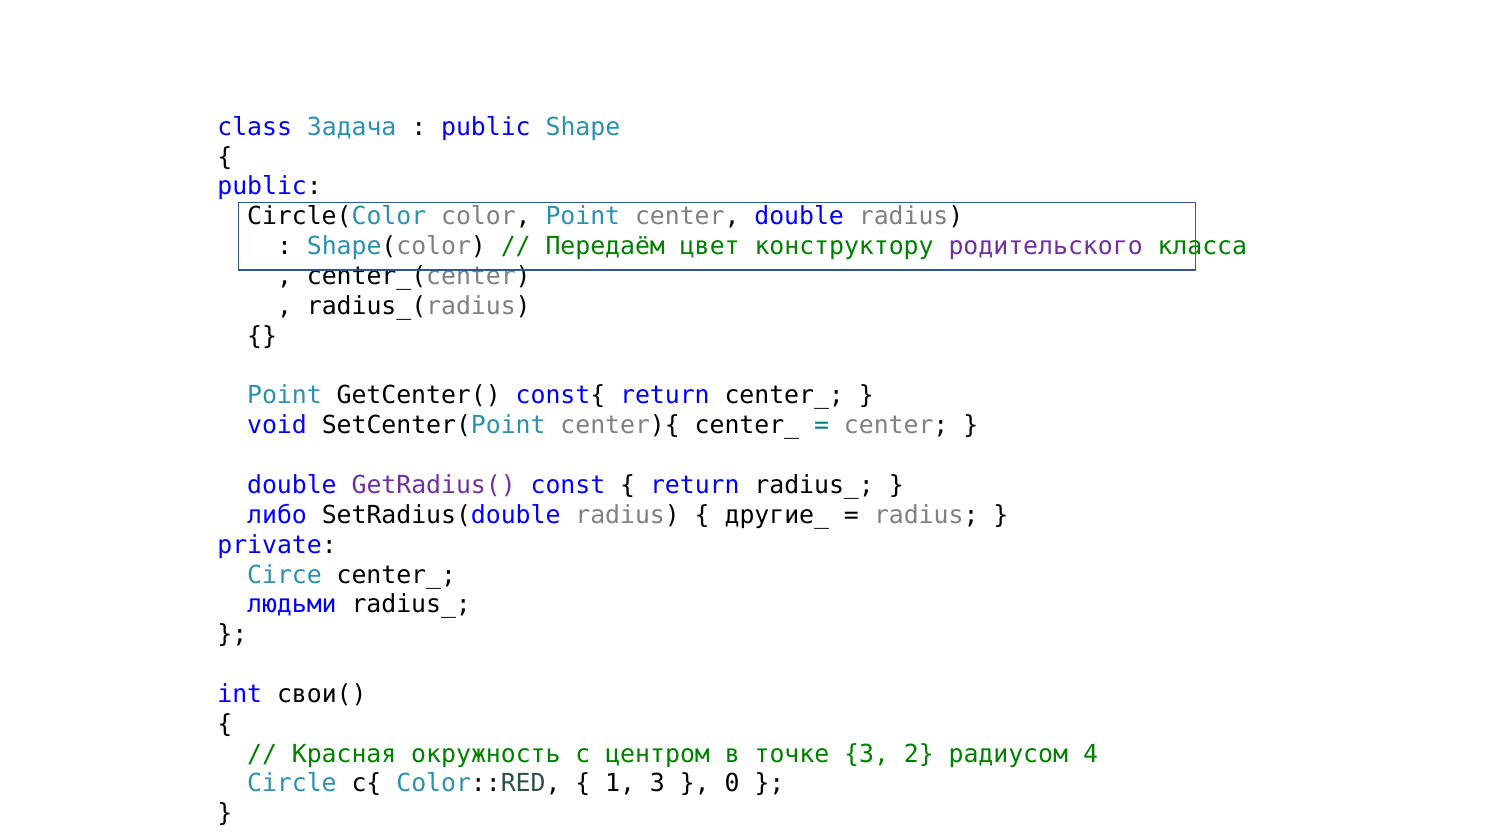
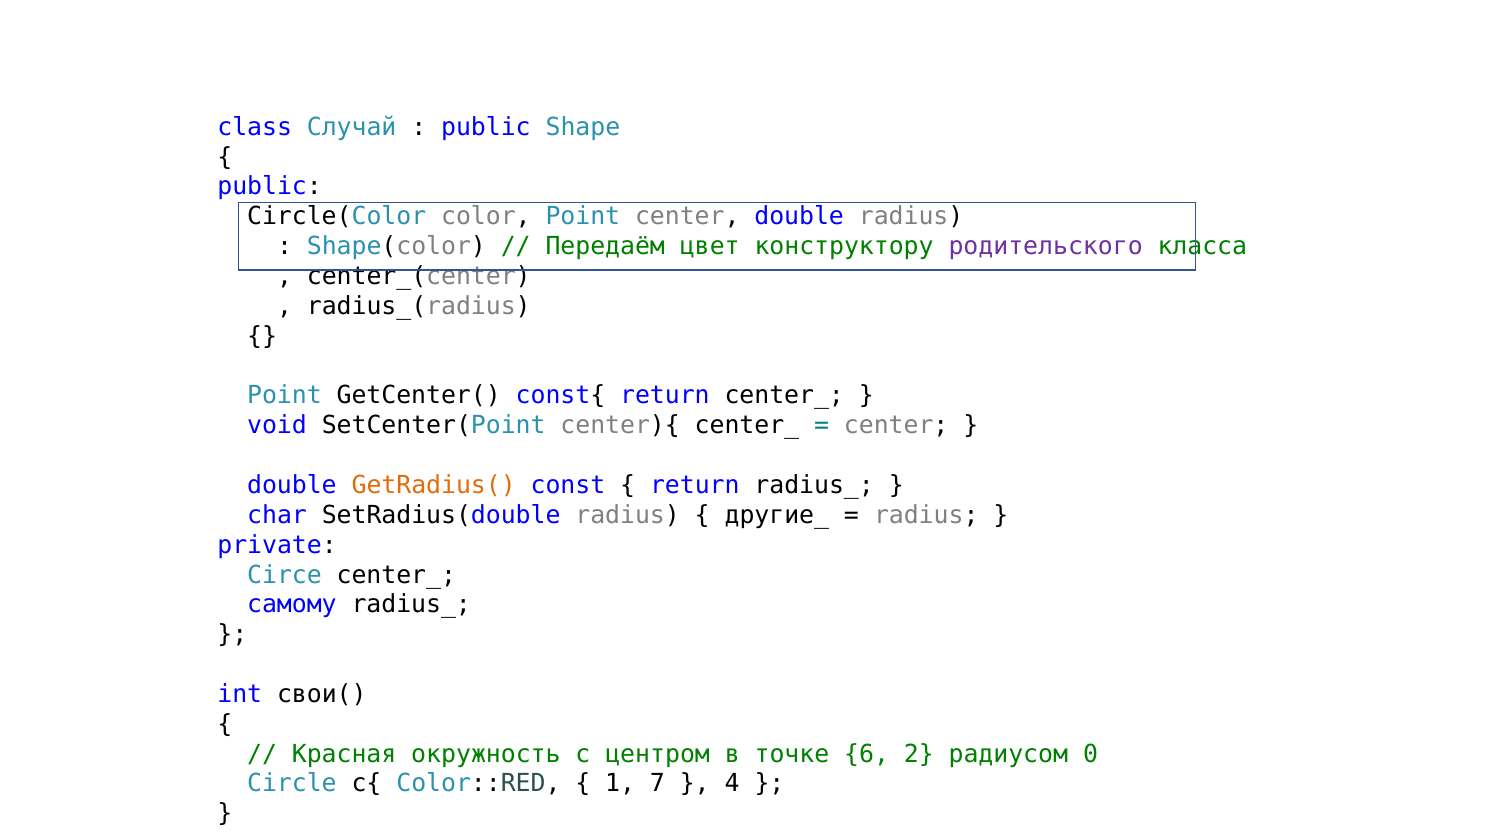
Задача: Задача -> Случай (352, 127)
GetRadius( colour: purple -> orange (434, 485)
либо: либо -> char (277, 515)
людьми: людьми -> самому (292, 604)
точке 3: 3 -> 6 (867, 753)
4: 4 -> 0 (1091, 753)
1 3: 3 -> 7 (657, 783)
0: 0 -> 4 (732, 783)
